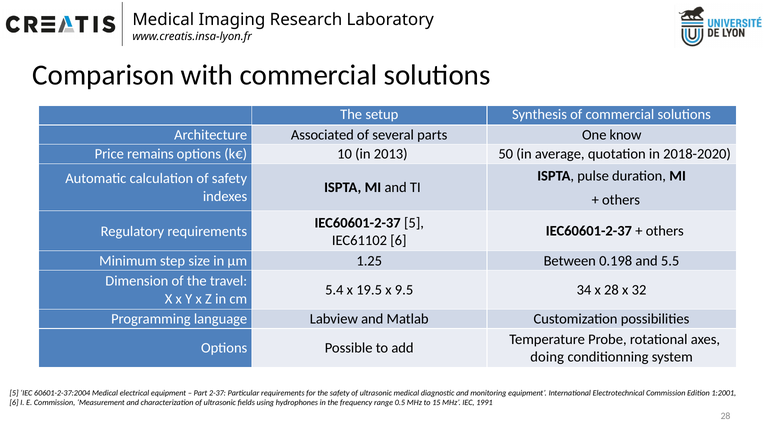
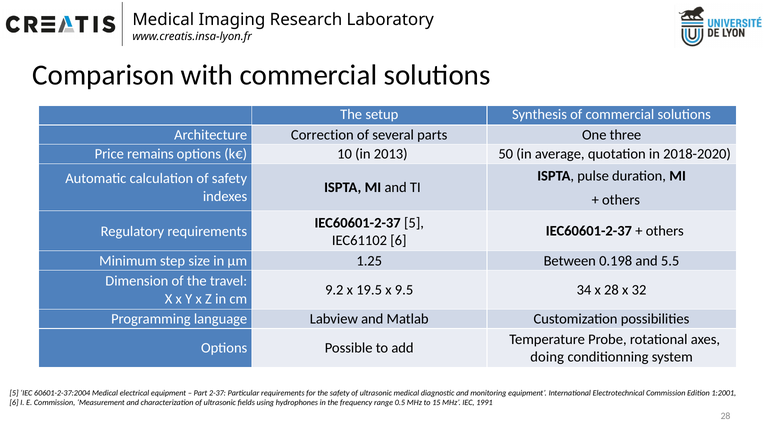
Associated: Associated -> Correction (322, 135)
know: know -> three (625, 135)
5.4: 5.4 -> 9.2 (334, 290)
